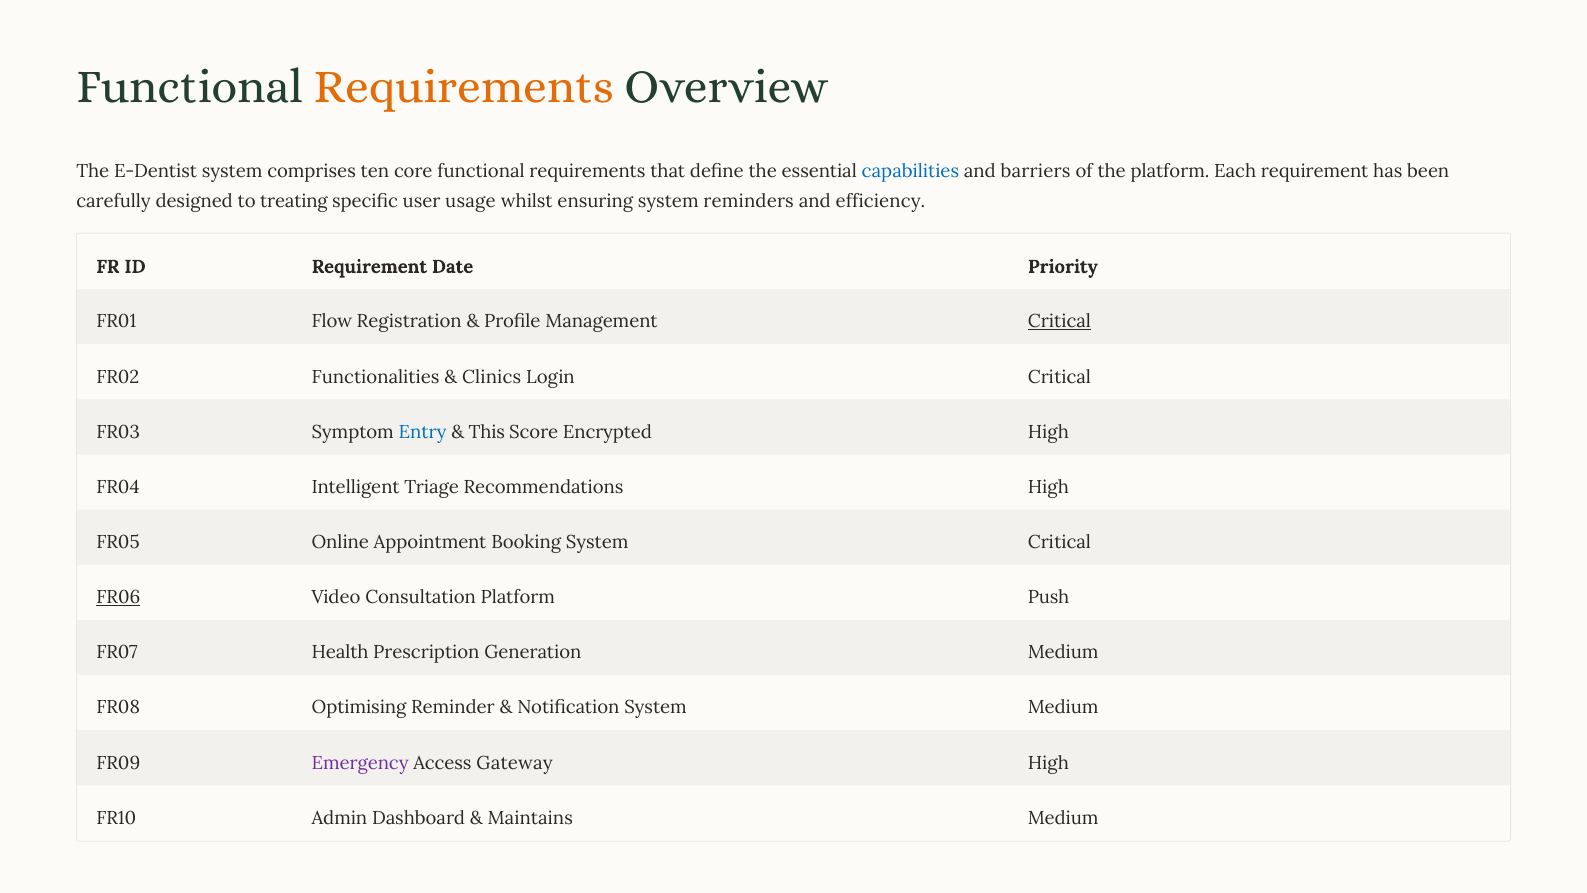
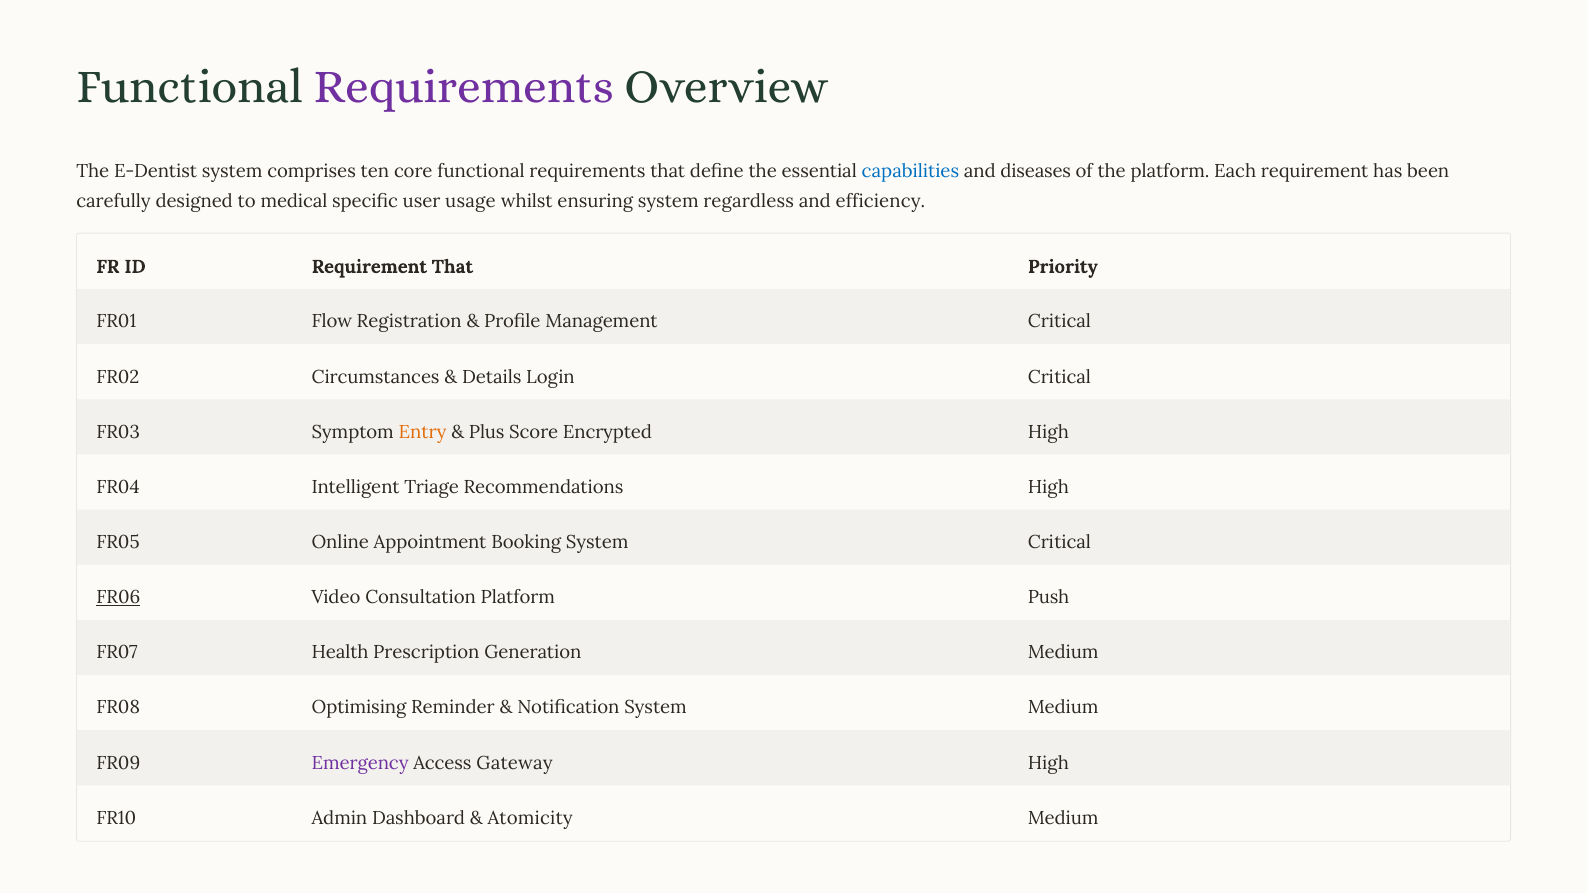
Requirements colour: orange -> purple (464, 87)
barriers: barriers -> diseases (1036, 171)
treating: treating -> medical (294, 201)
reminders: reminders -> regardless (749, 201)
Requirement Date: Date -> That (452, 267)
Critical underline: present -> none (1059, 322)
Functionalities: Functionalities -> Circumstances (376, 377)
Clinics: Clinics -> Details (492, 377)
Entry colour: blue -> orange (423, 432)
This: This -> Plus (487, 432)
Maintains: Maintains -> Atomicity (530, 818)
